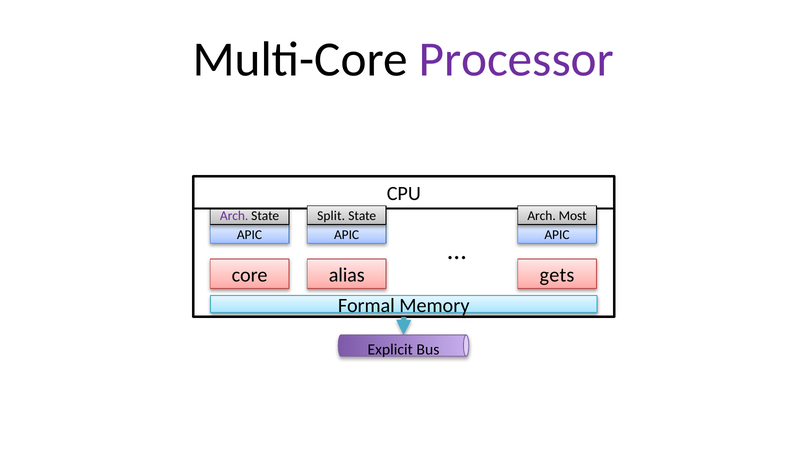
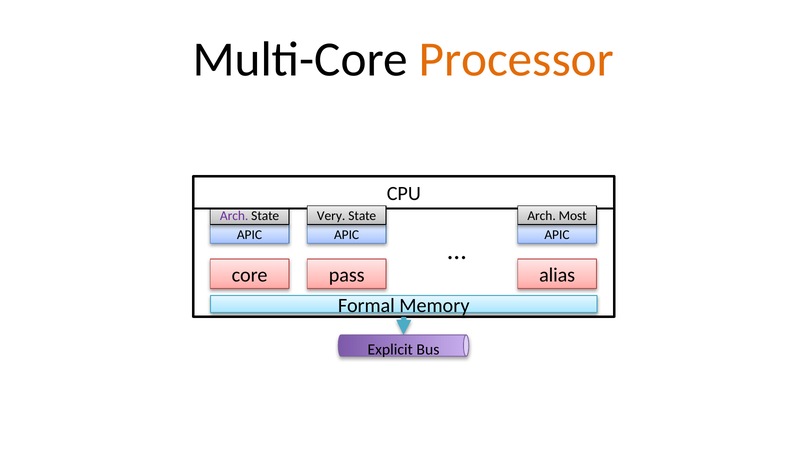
Processor colour: purple -> orange (516, 59)
Split: Split -> Very (331, 216)
alias: alias -> pass (347, 275)
gets: gets -> alias (557, 275)
